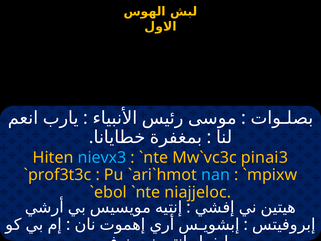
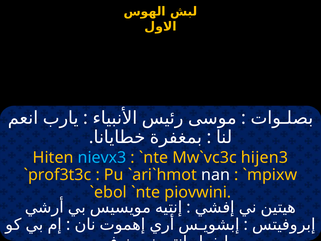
pinai3: pinai3 -> hijen3 (264, 157)
nan colour: light blue -> white (216, 175)
niajjeloc: niajjeloc -> piovwini (198, 192)
